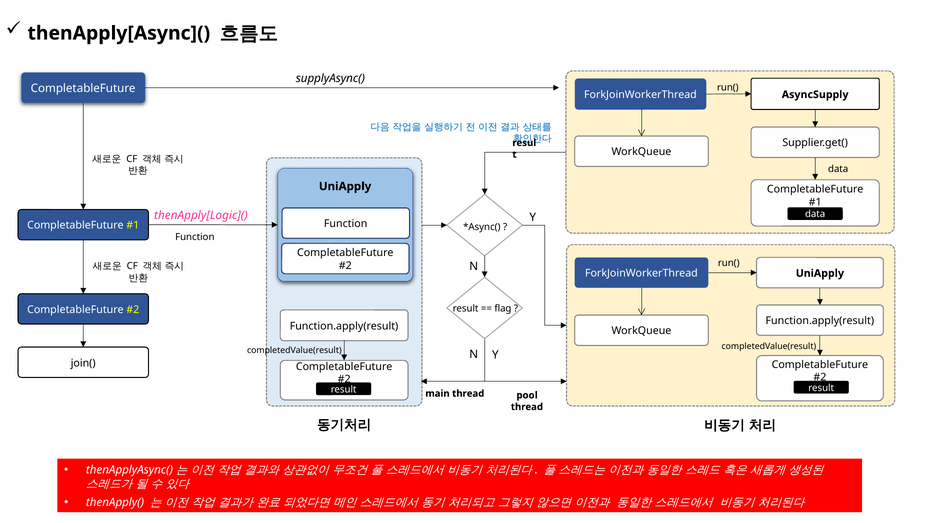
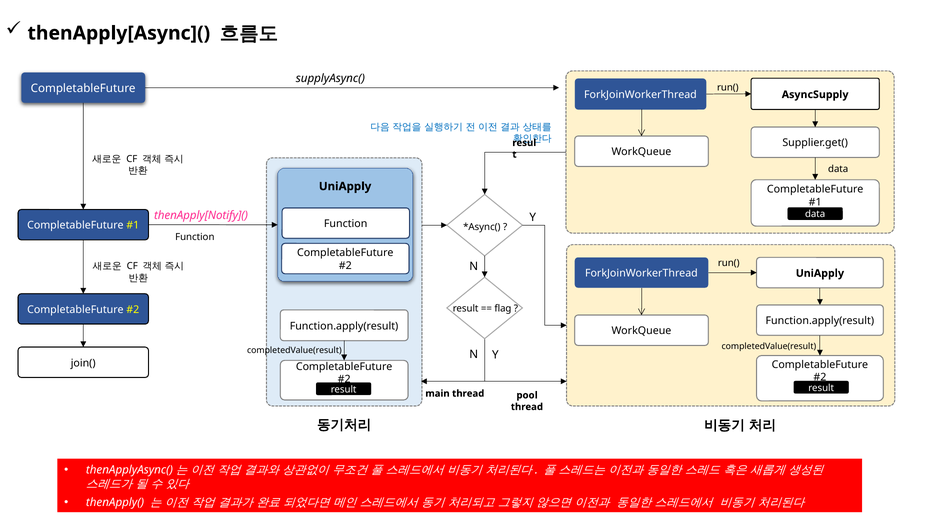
thenApply[Logic](: thenApply[Logic]( -> thenApply[Notify]( (201, 215)
